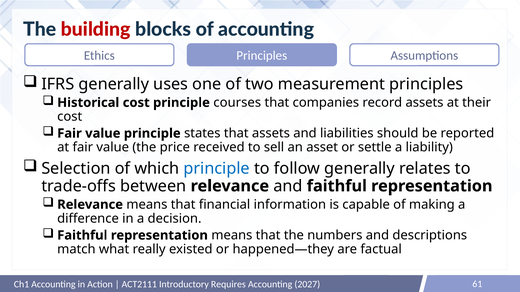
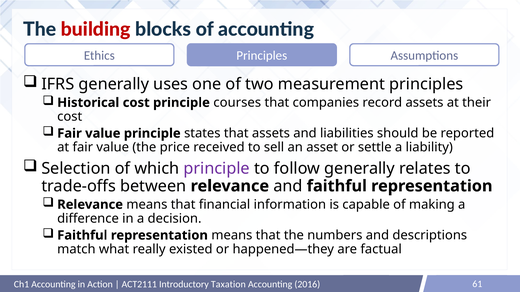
principle colour: blue -> purple (217, 169)
Requires: Requires -> Taxation (228, 285)
2027: 2027 -> 2016 (307, 285)
